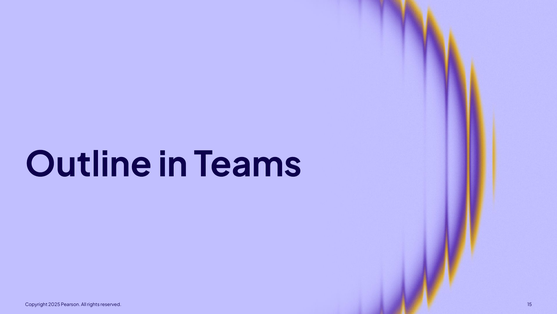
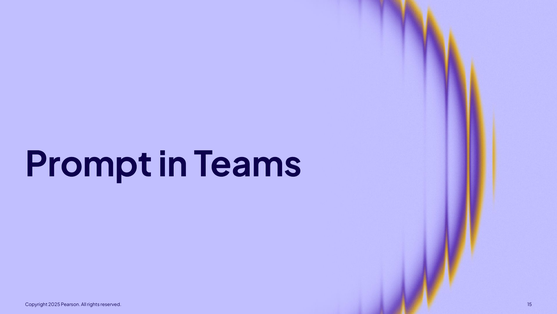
Outline: Outline -> Prompt (89, 164)
